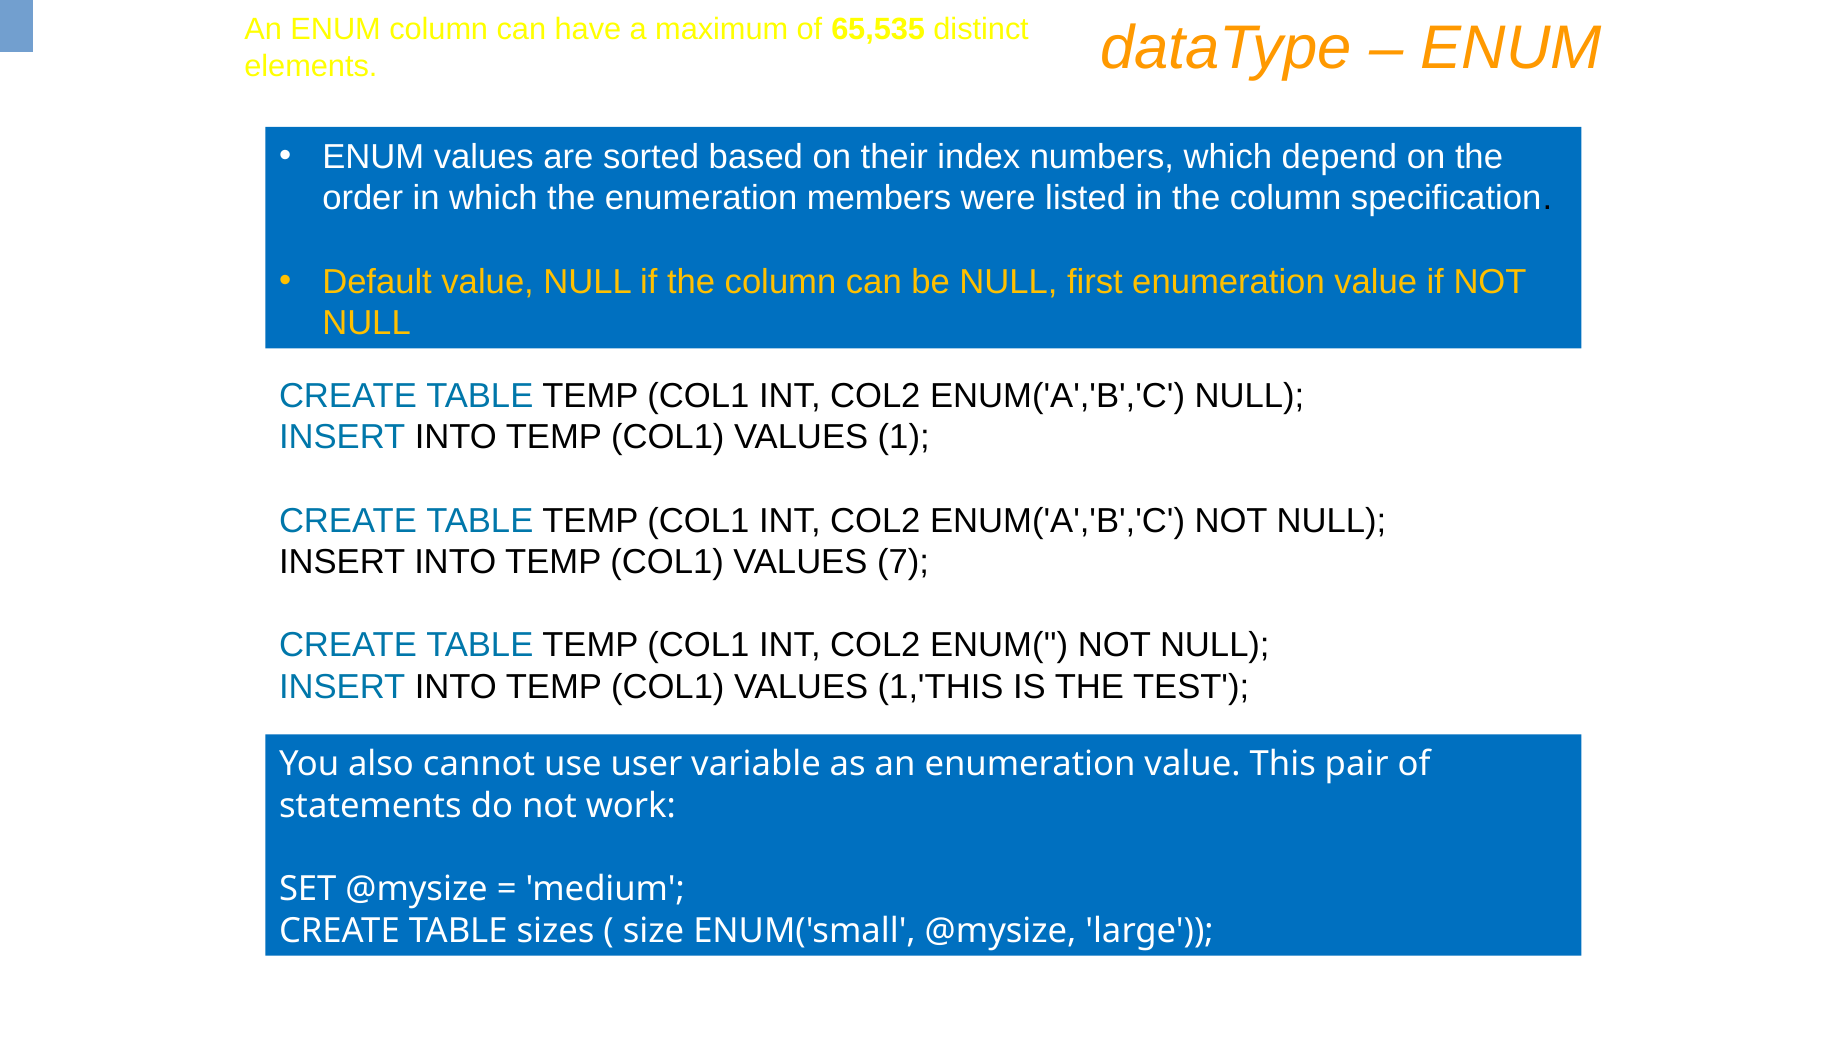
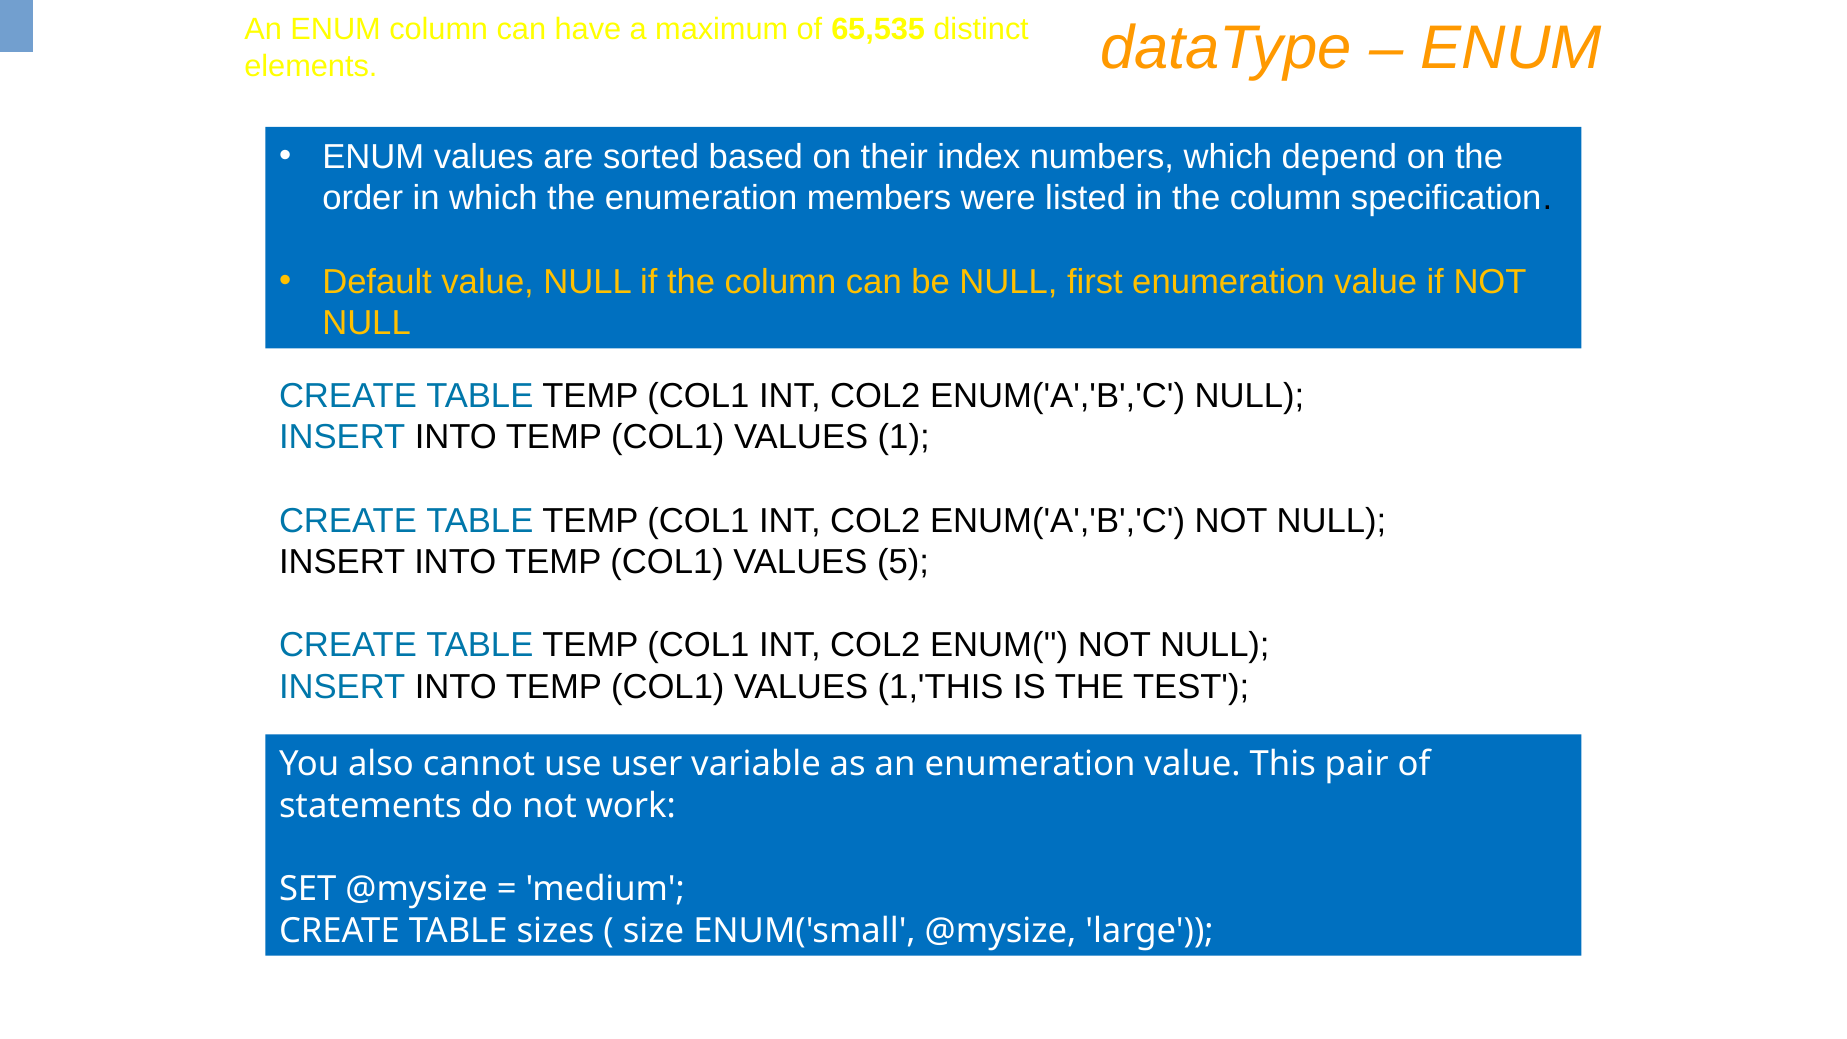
7: 7 -> 5 (903, 562)
